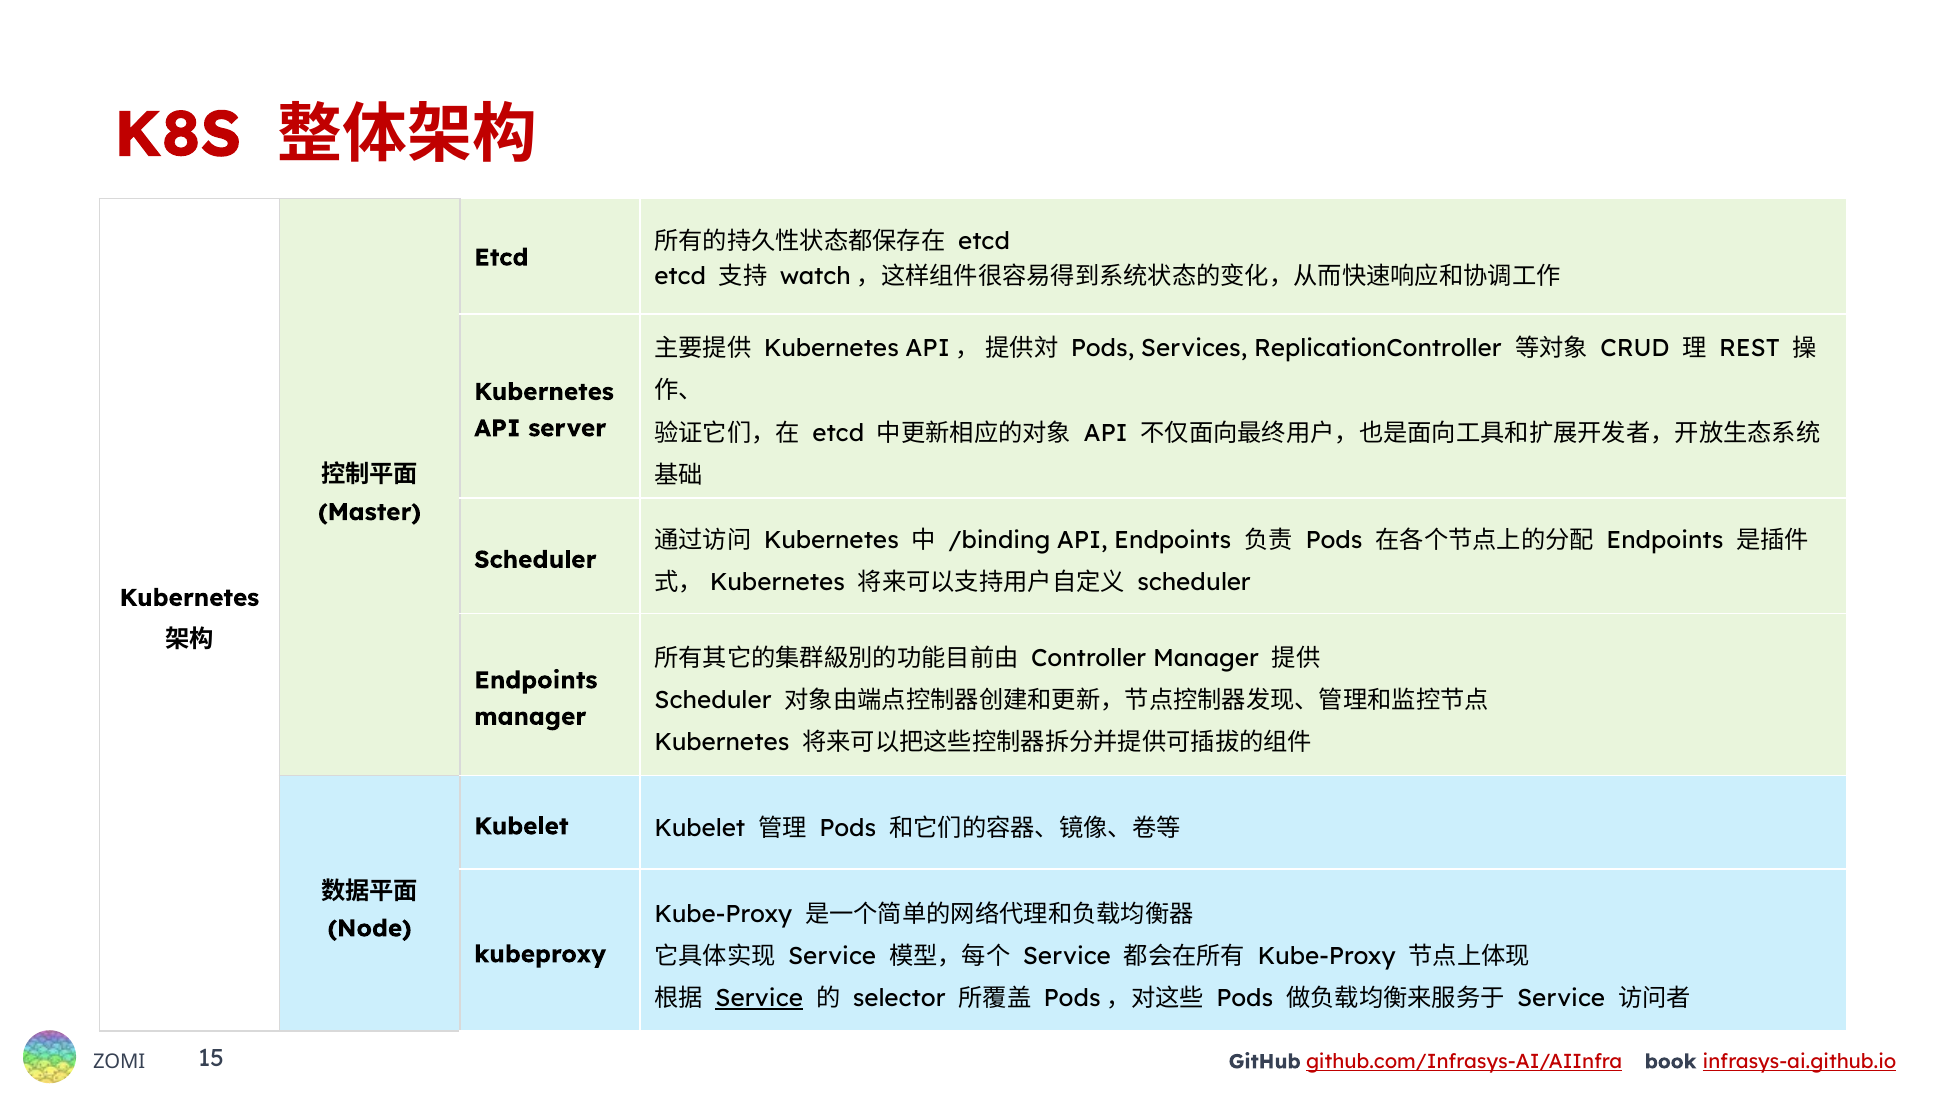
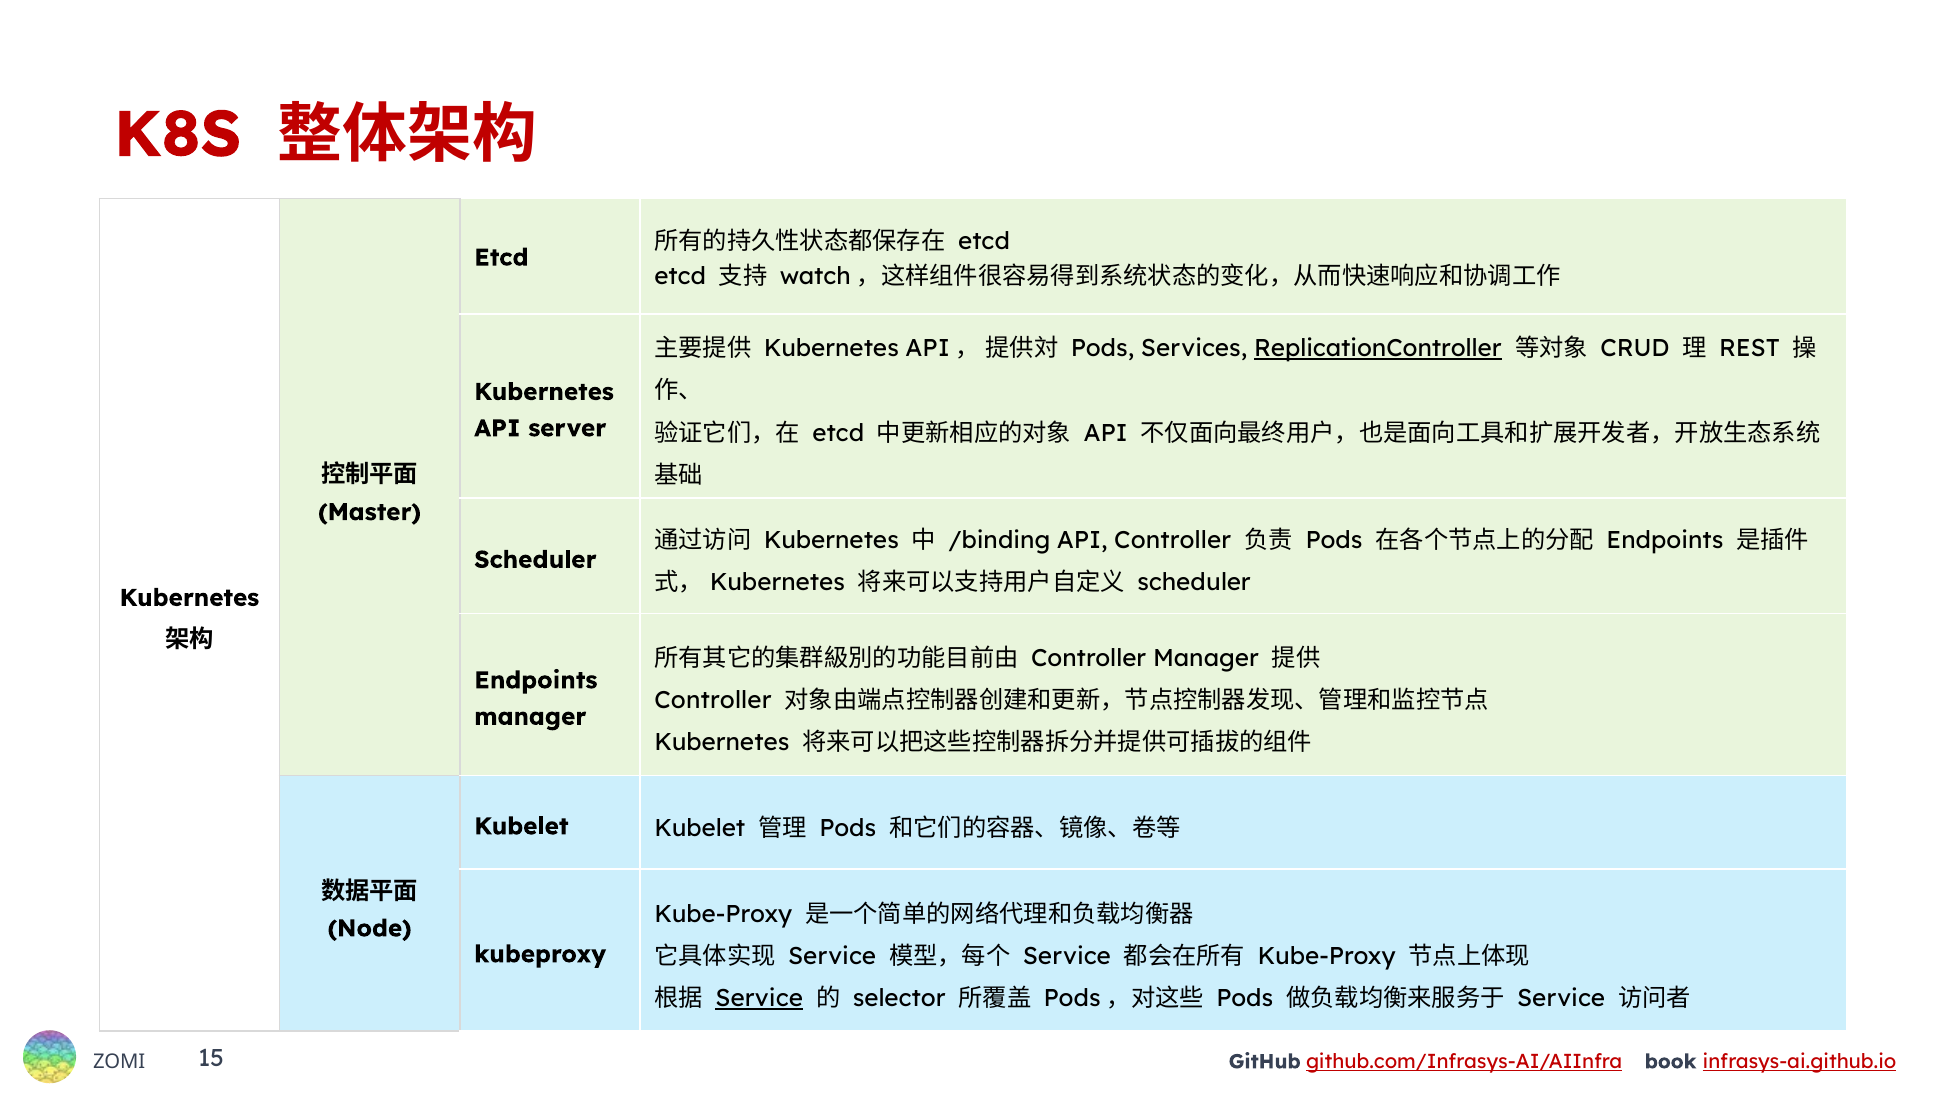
ReplicationController underline: none -> present (1378, 349)
API Endpoints: Endpoints -> Controller (1173, 541)
Scheduler: Scheduler -> Controller (713, 701)
